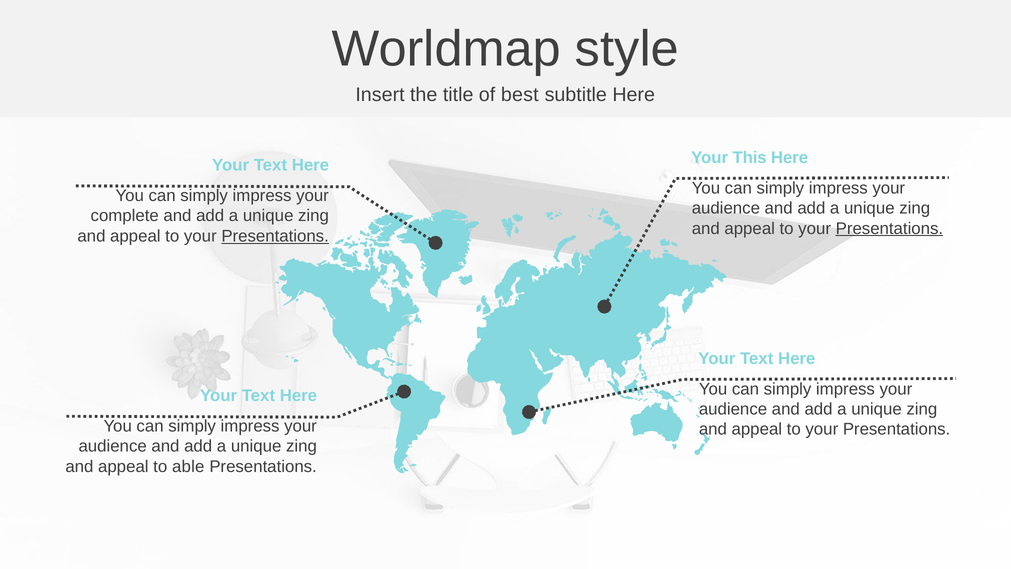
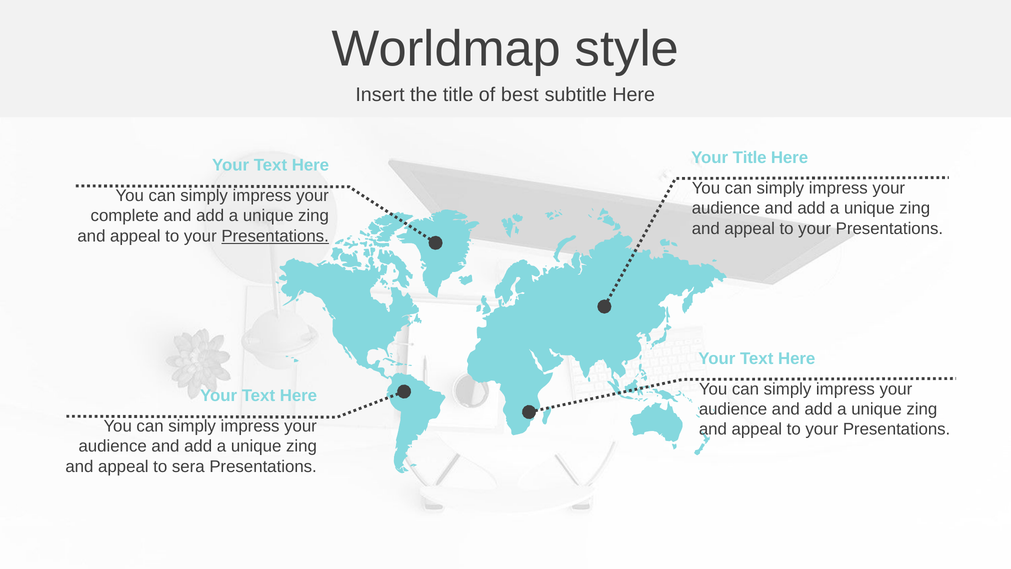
Your This: This -> Title (750, 157)
Presentations underline: present -> none (889, 228)
able: able -> sera (188, 466)
